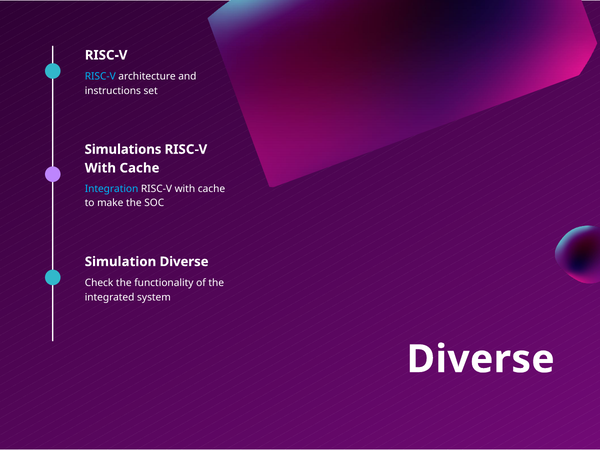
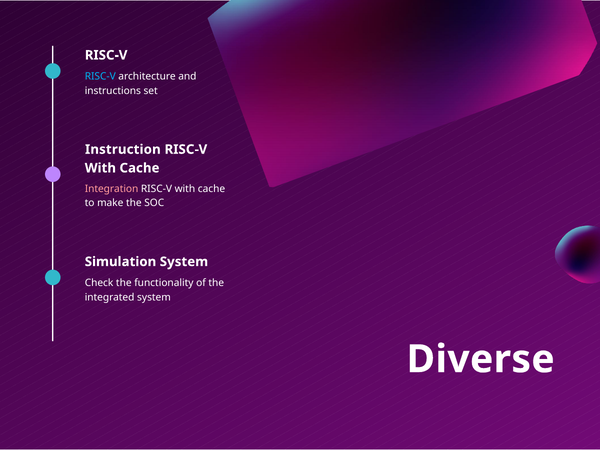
Simulations: Simulations -> Instruction (123, 149)
Integration colour: light blue -> pink (112, 189)
Simulation Diverse: Diverse -> System (184, 262)
